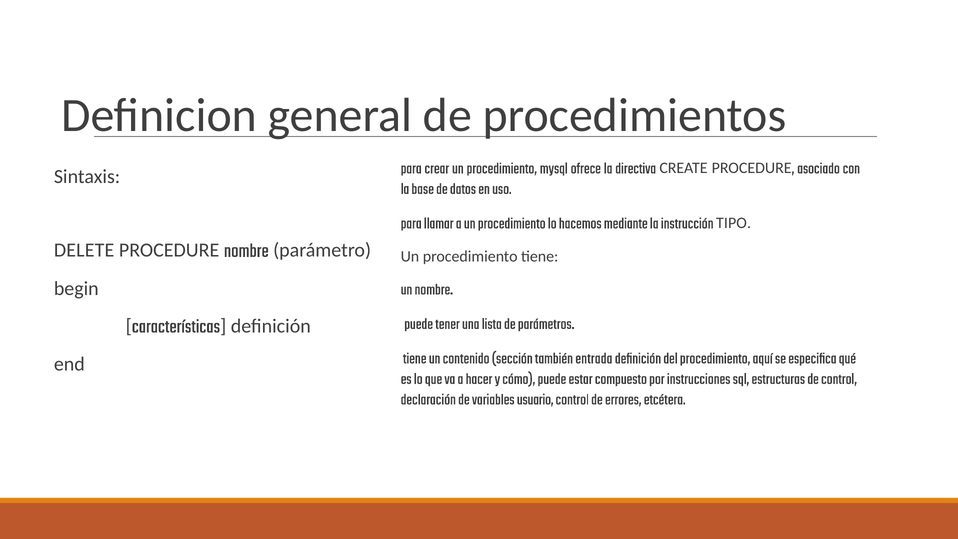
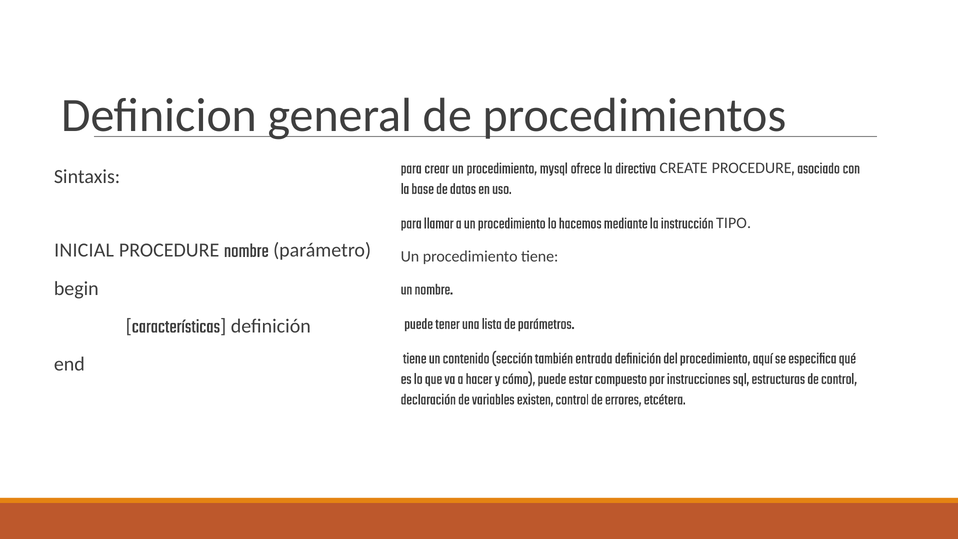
DELETE: DELETE -> INICIAL (84, 250)
usuario: usuario -> existen (535, 399)
